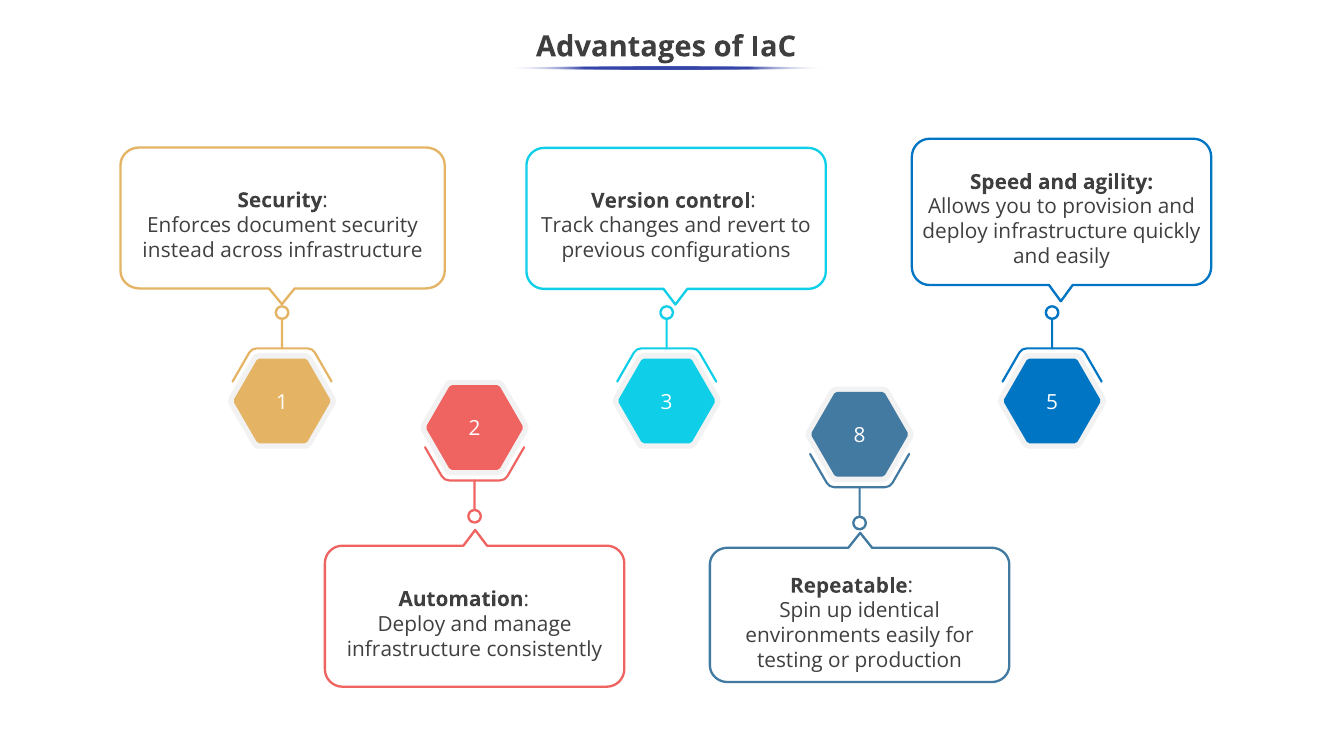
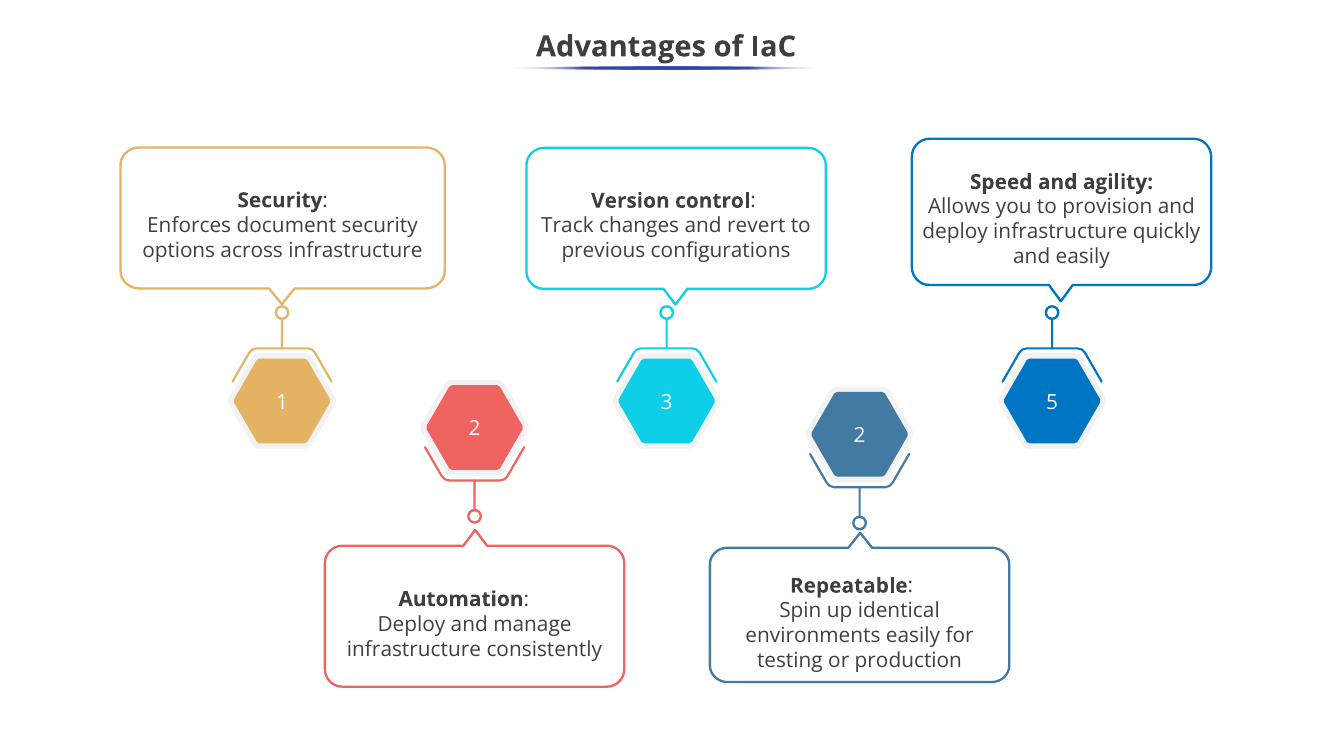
instead: instead -> options (179, 250)
2 8: 8 -> 2 (860, 436)
